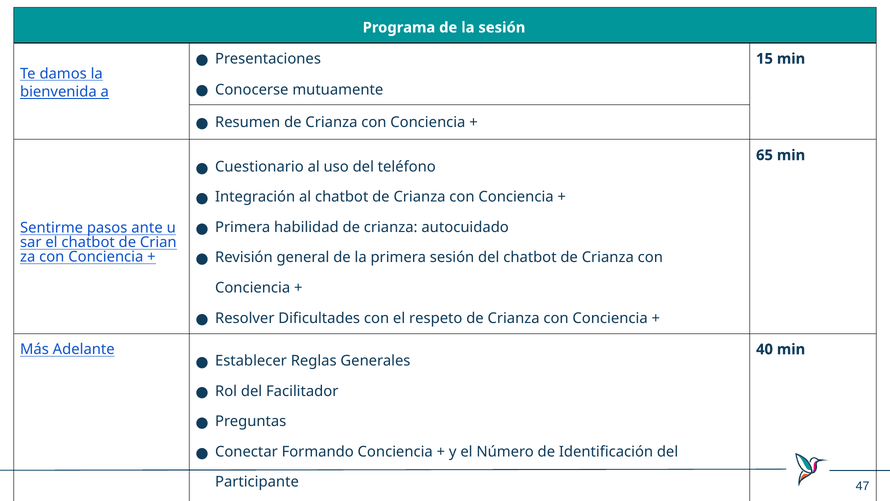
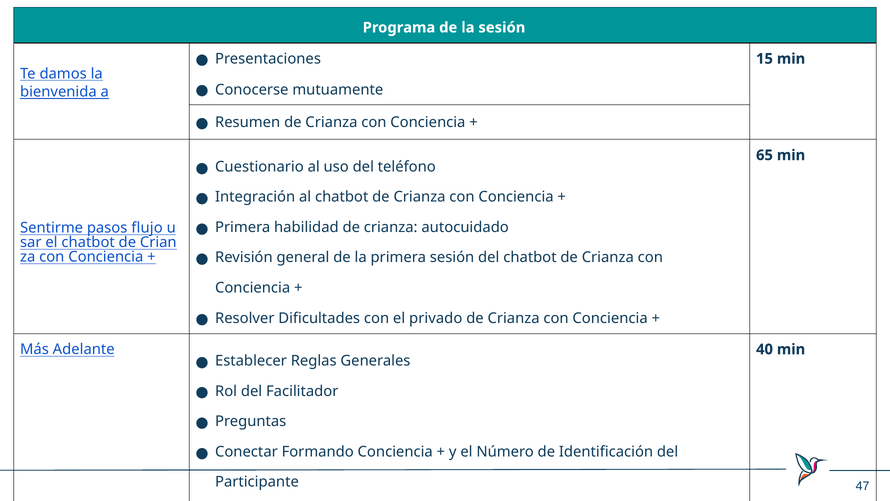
ante: ante -> flujo (147, 228)
respeto: respeto -> privado (436, 318)
